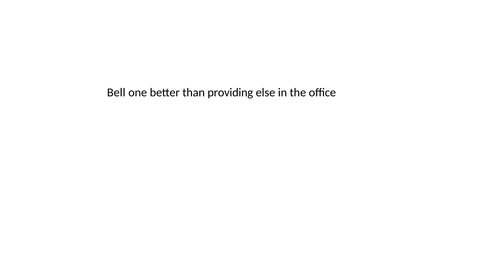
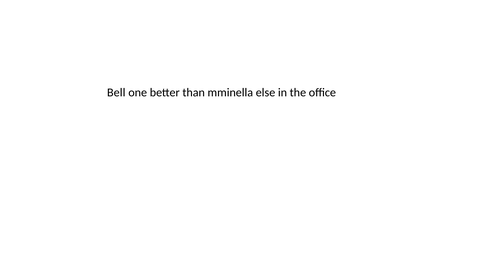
providing: providing -> mminella (230, 92)
